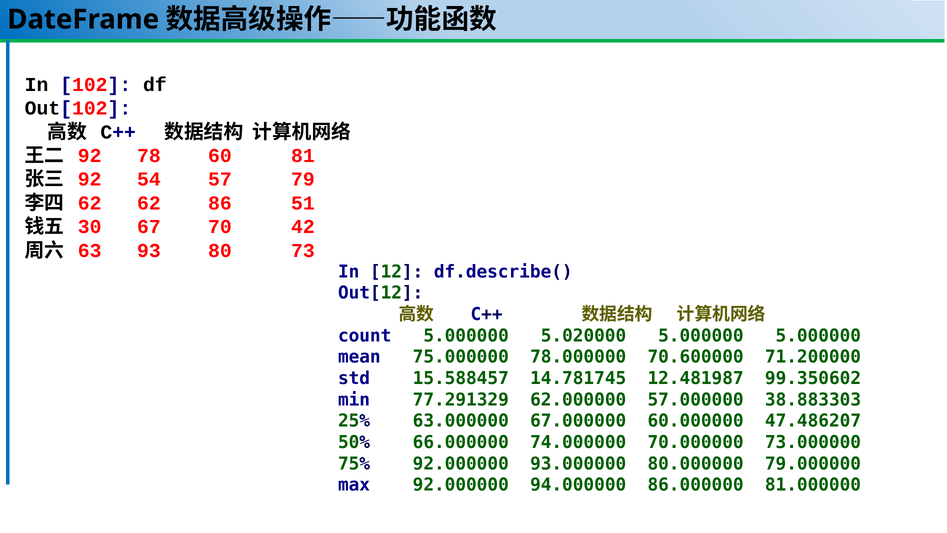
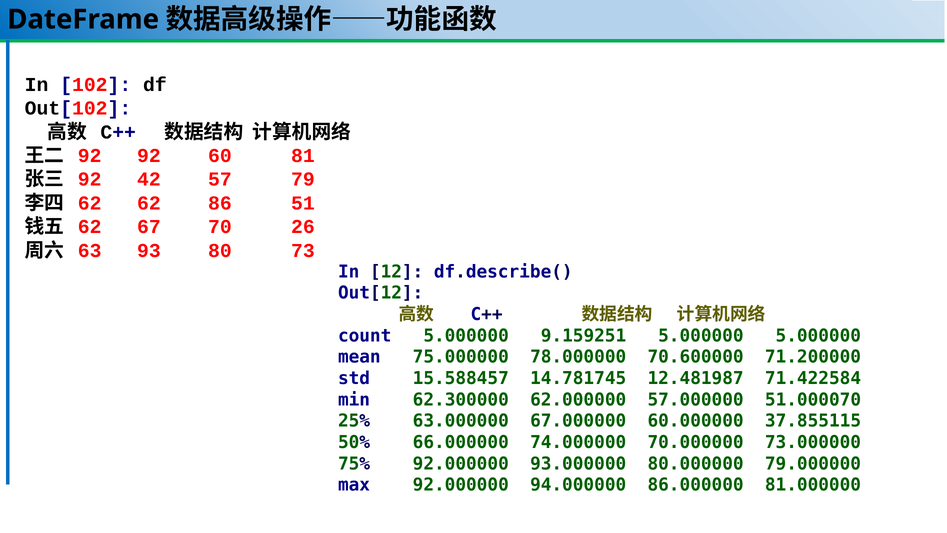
92 78: 78 -> 92 (149, 156)
54: 54 -> 42 (149, 179)
30: 30 -> 62 (90, 227)
42: 42 -> 26 (303, 227)
5.020000: 5.020000 -> 9.159251 (584, 336)
99.350602: 99.350602 -> 71.422584 (813, 378)
77.291329: 77.291329 -> 62.300000 (461, 399)
38.883303: 38.883303 -> 51.000070 (813, 399)
47.486207: 47.486207 -> 37.855115 (813, 421)
